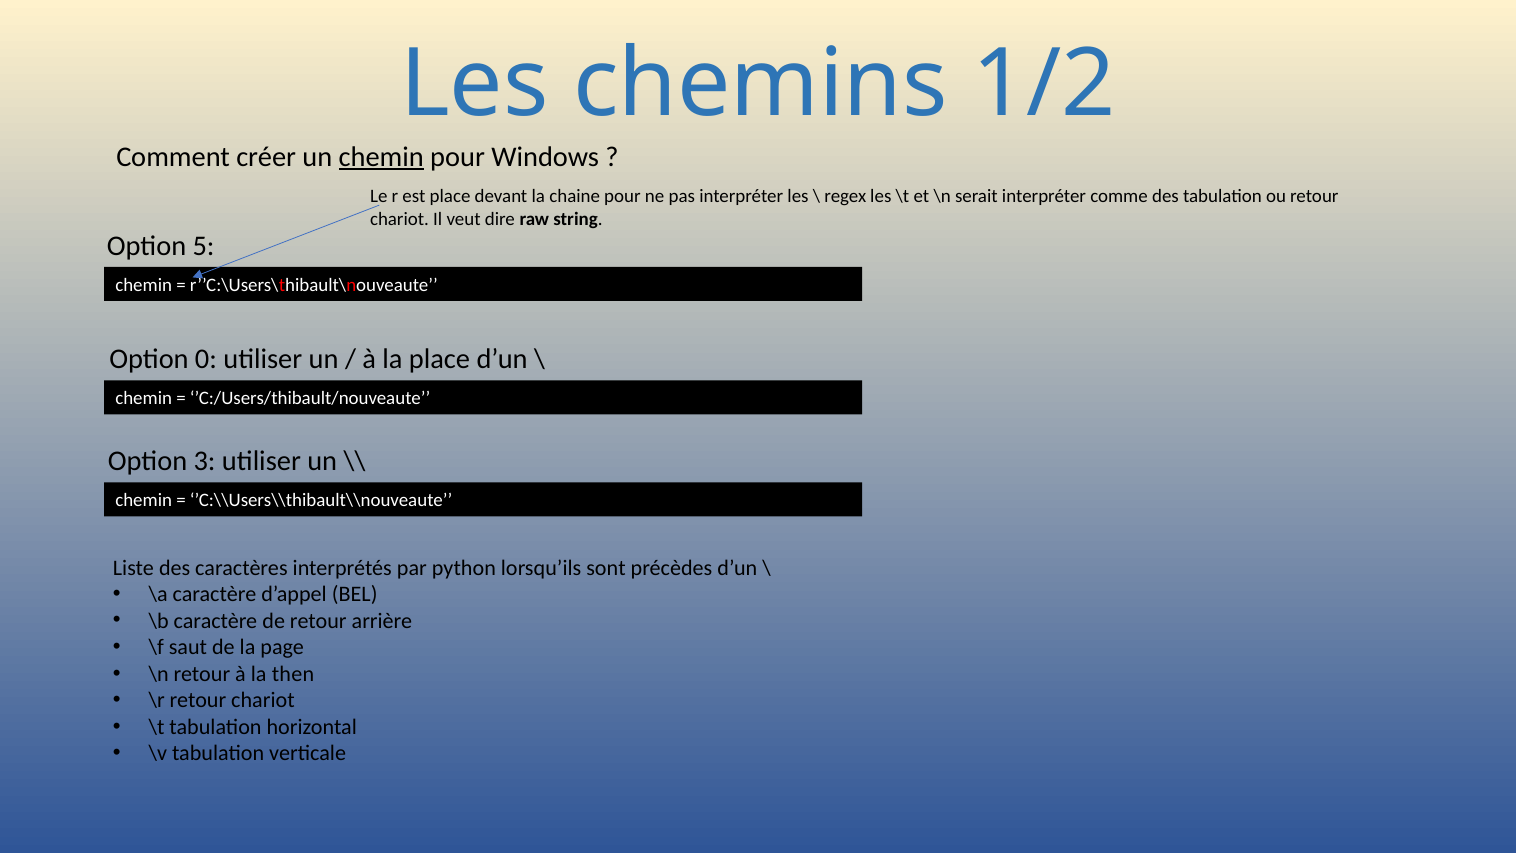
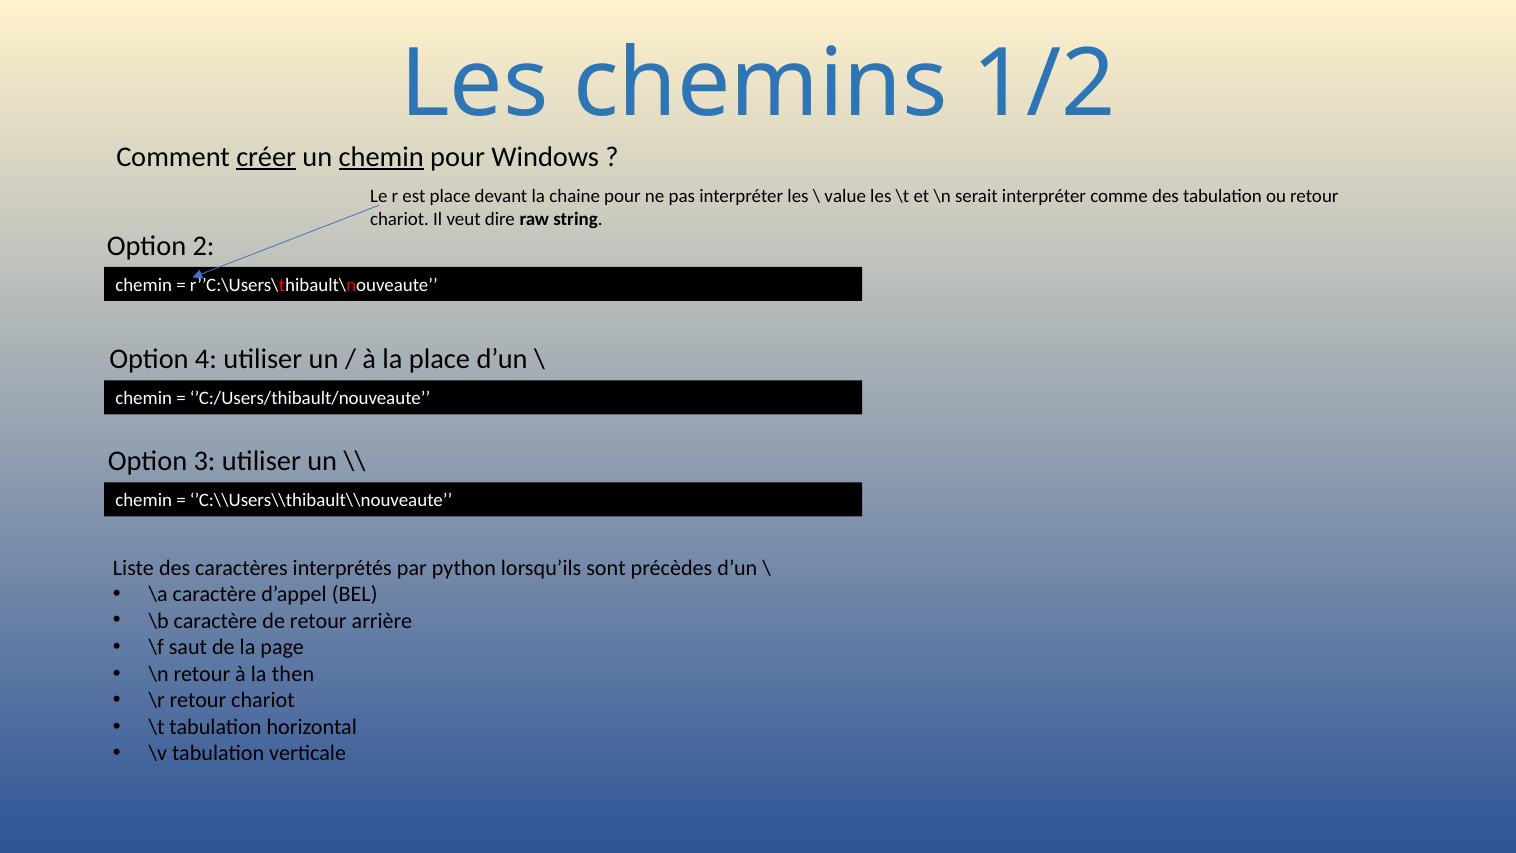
créer underline: none -> present (266, 157)
regex: regex -> value (845, 196)
5: 5 -> 2 (203, 246)
0: 0 -> 4 (206, 359)
